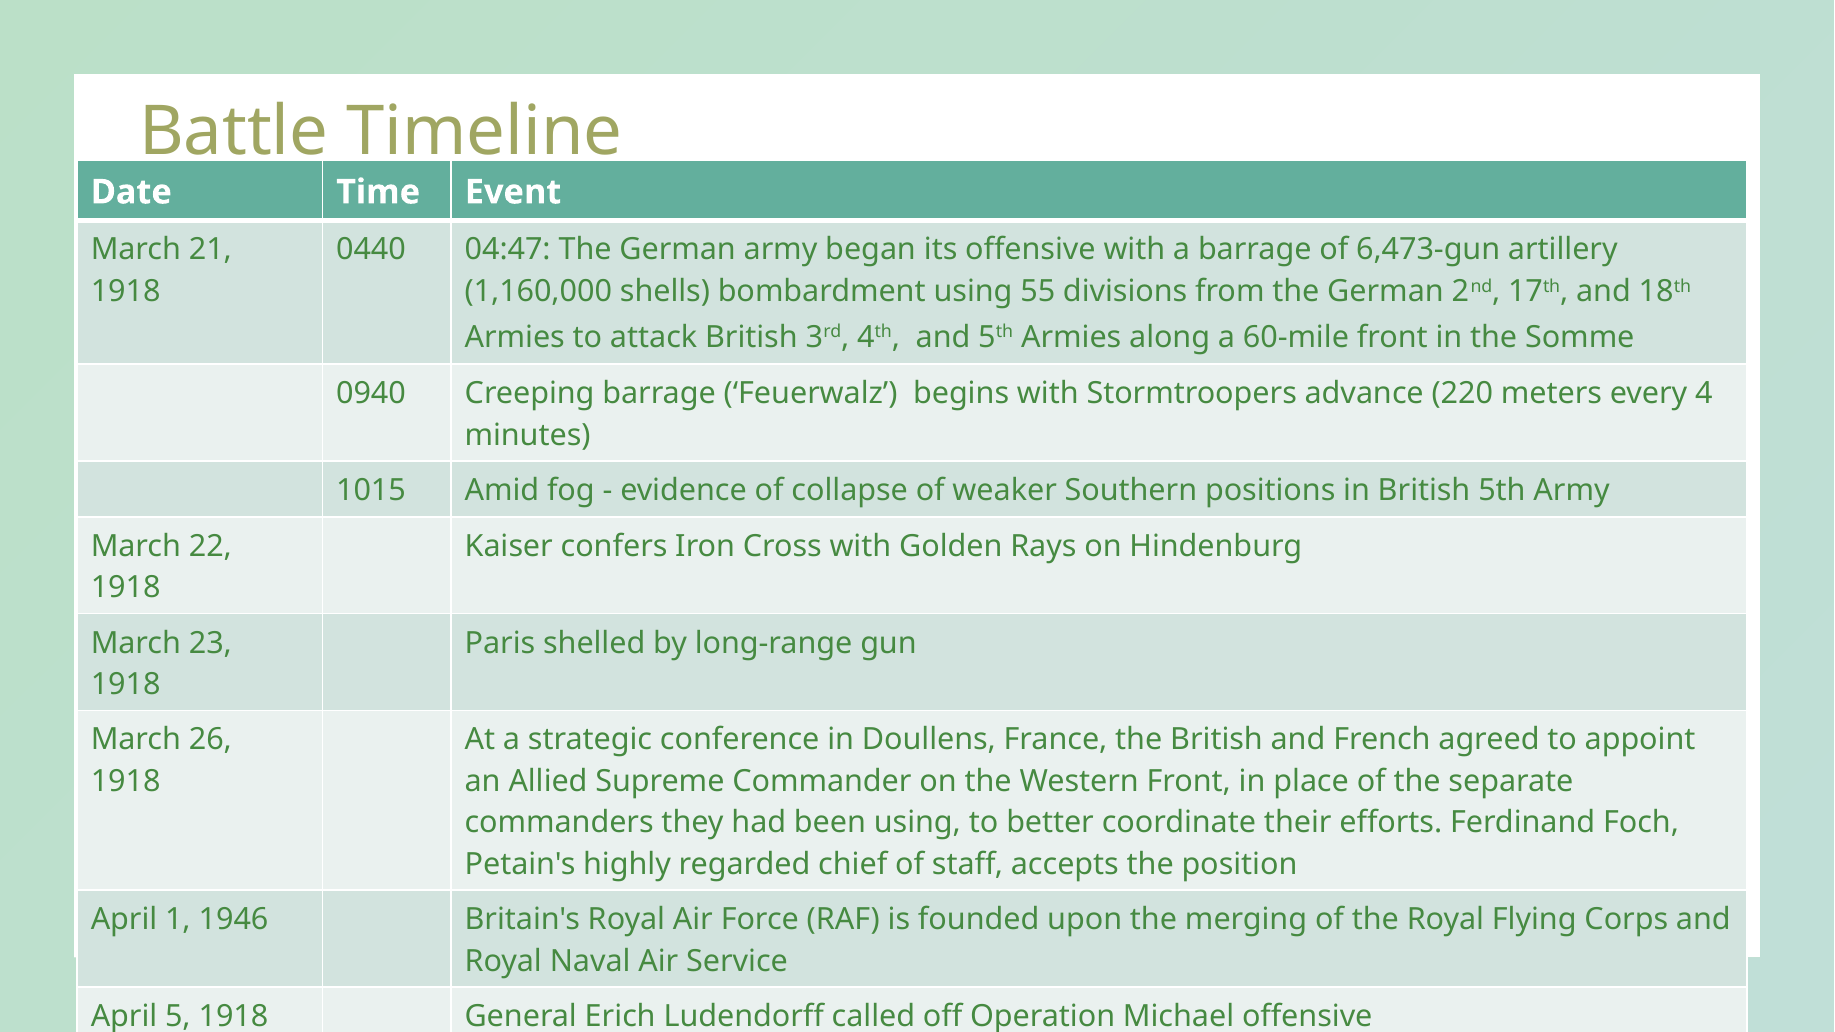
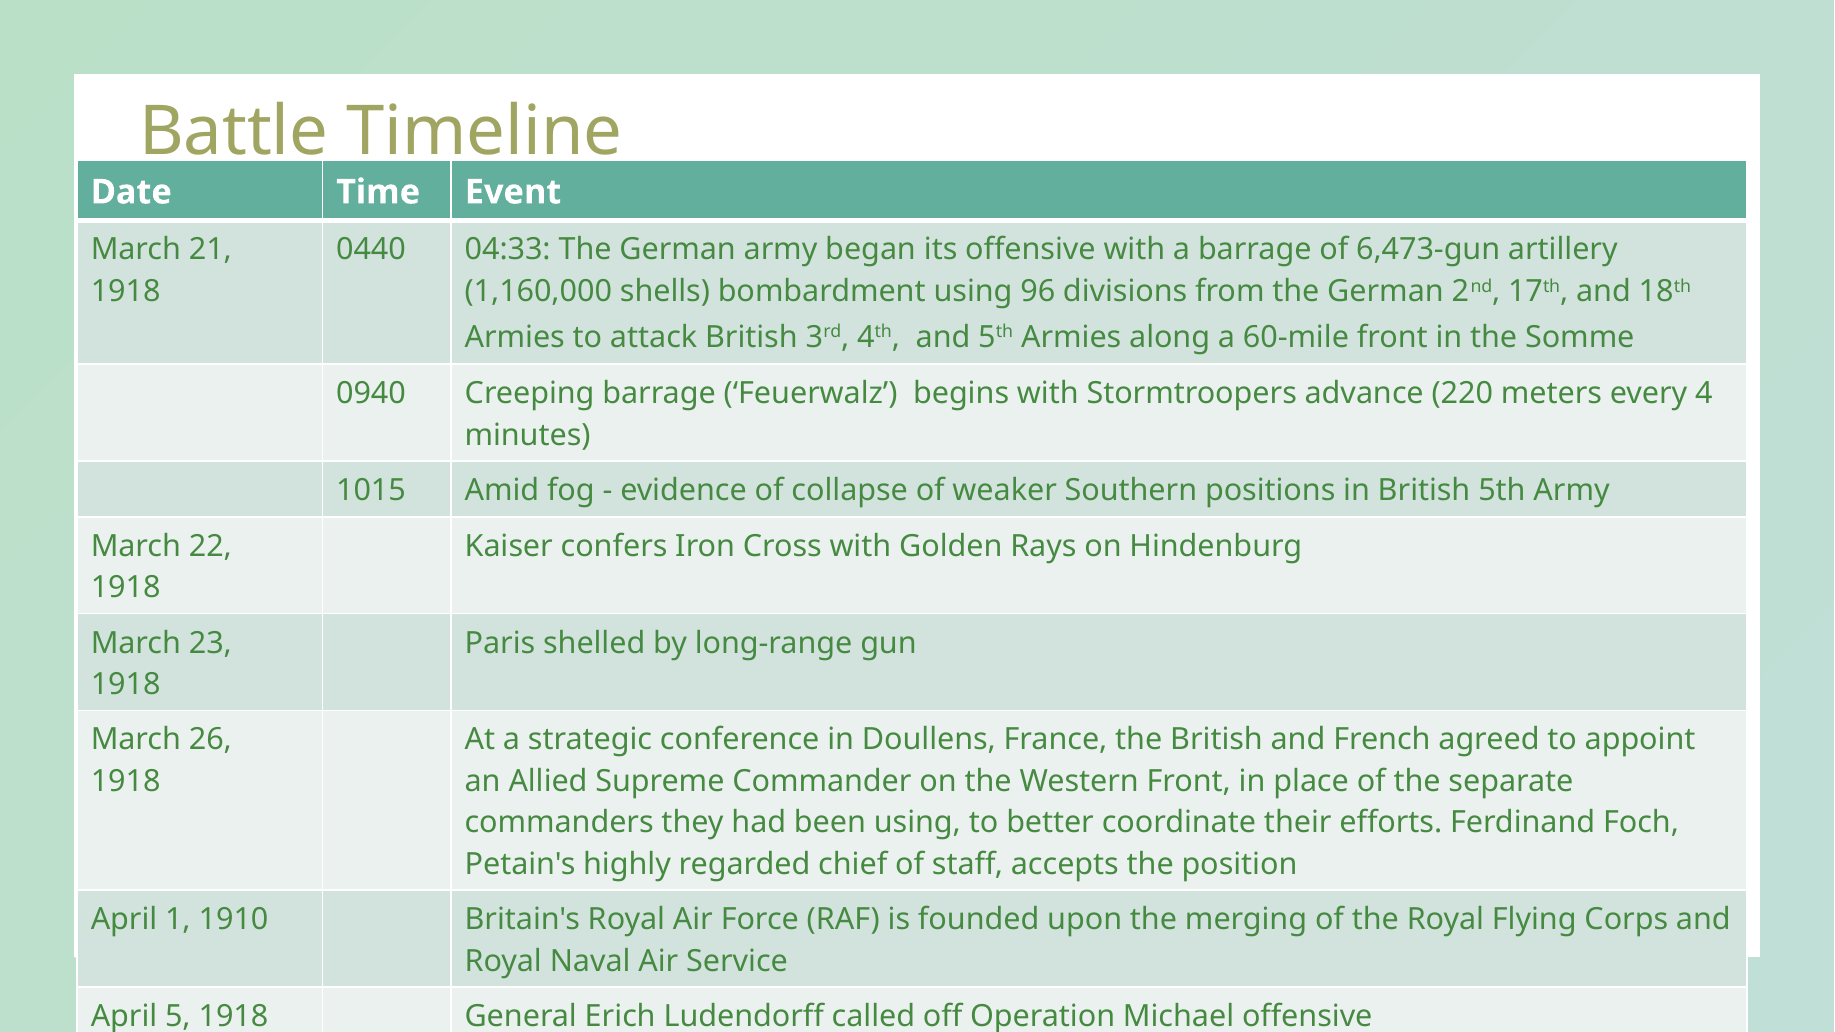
04:47: 04:47 -> 04:33 (508, 250)
55: 55 -> 96 (1038, 291)
1946: 1946 -> 1910 (234, 920)
